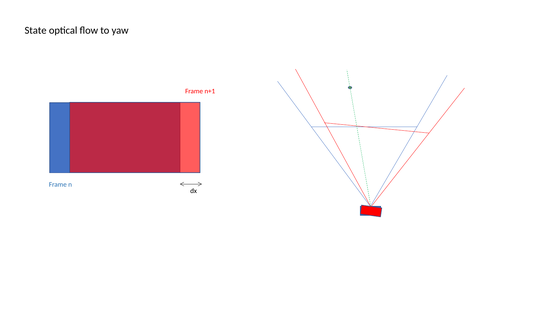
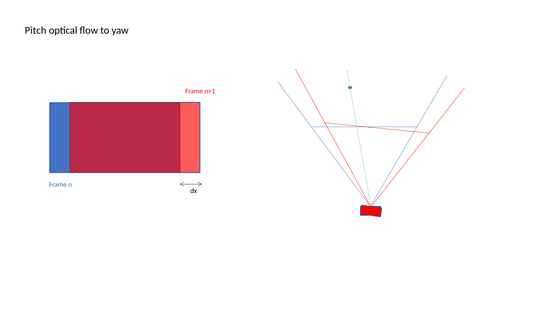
State: State -> Pitch (36, 30)
